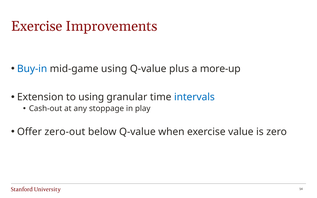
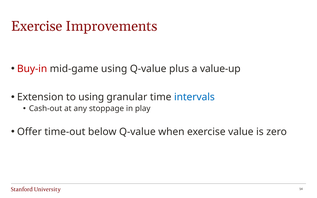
Buy-in colour: blue -> red (32, 69)
more-up: more-up -> value-up (220, 69)
zero-out: zero-out -> time-out (65, 132)
